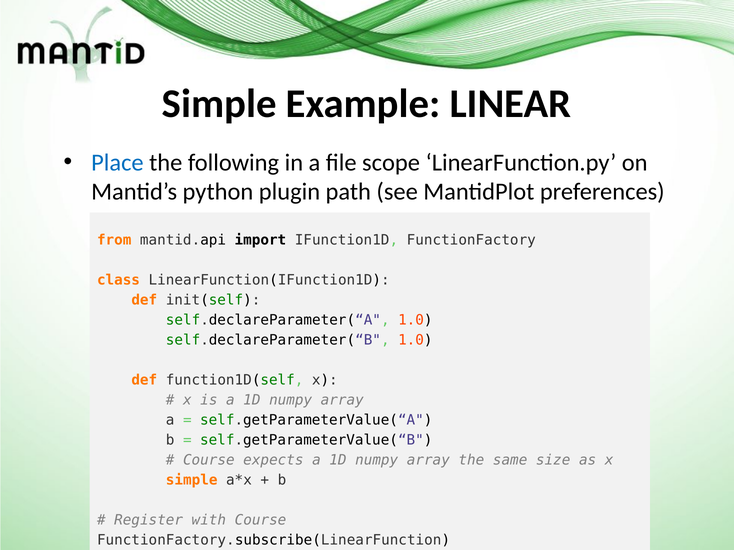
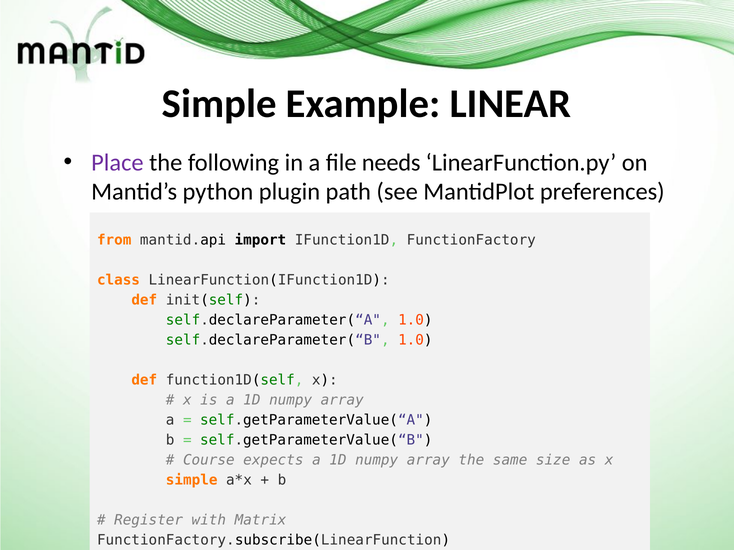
Place colour: blue -> purple (117, 163)
scope: scope -> needs (391, 163)
with Course: Course -> Matrix (261, 520)
